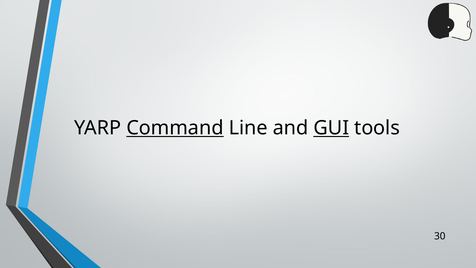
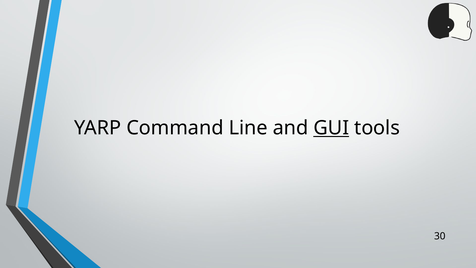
Command underline: present -> none (175, 128)
